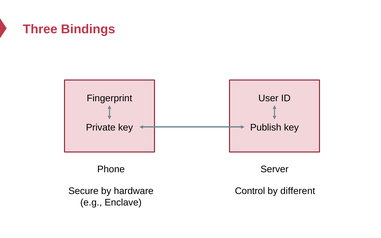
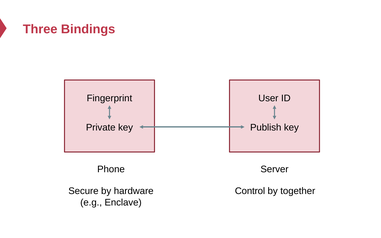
different: different -> together (298, 191)
